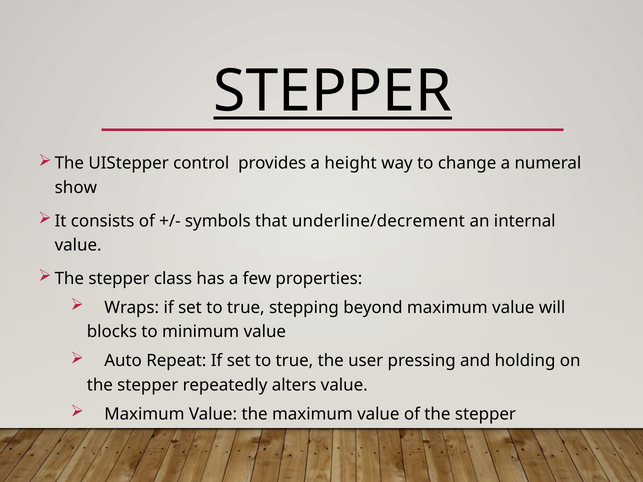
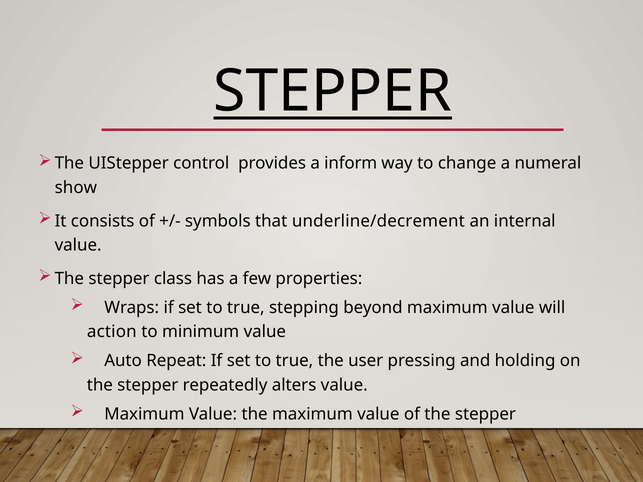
height: height -> inform (351, 163)
blocks: blocks -> action (112, 332)
